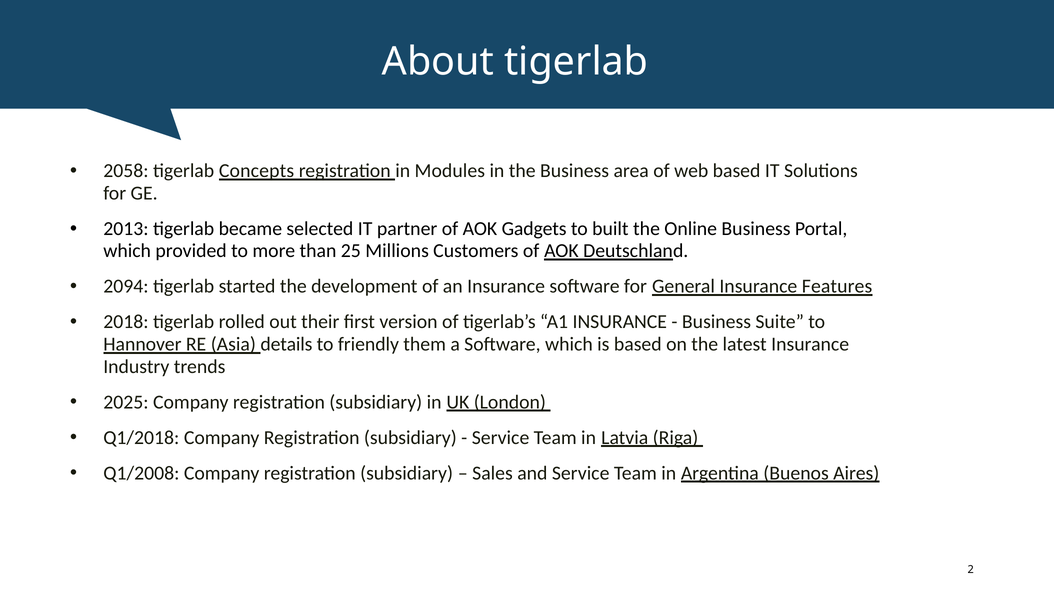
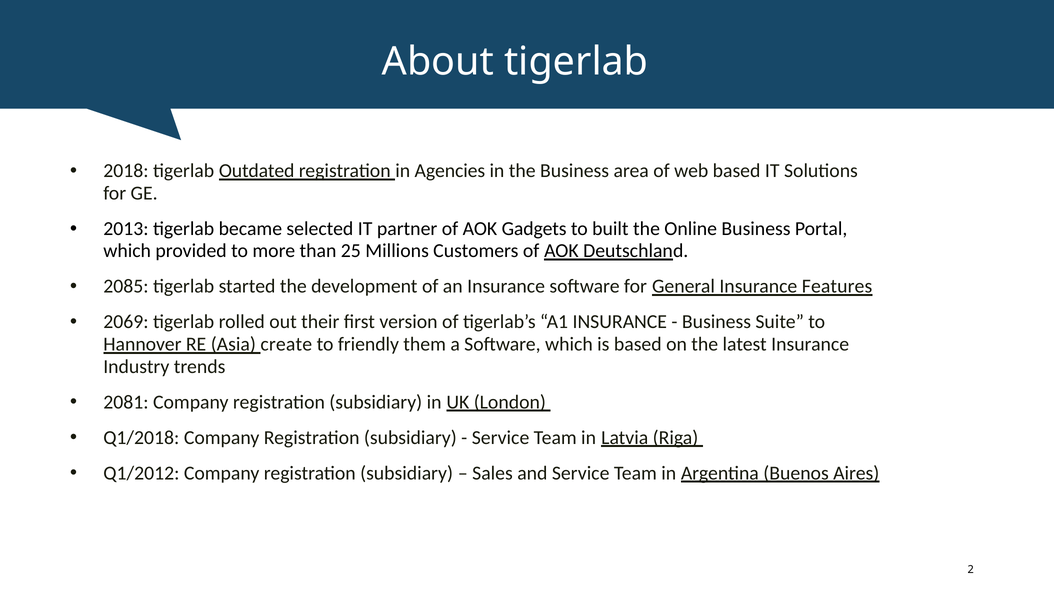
2058: 2058 -> 2018 (126, 171)
Concepts: Concepts -> Outdated (257, 171)
Modules: Modules -> Agencies (450, 171)
2094: 2094 -> 2085 (126, 286)
2018: 2018 -> 2069 (126, 322)
details: details -> create (286, 344)
2025: 2025 -> 2081 (126, 402)
Q1/2008: Q1/2008 -> Q1/2012 (141, 473)
